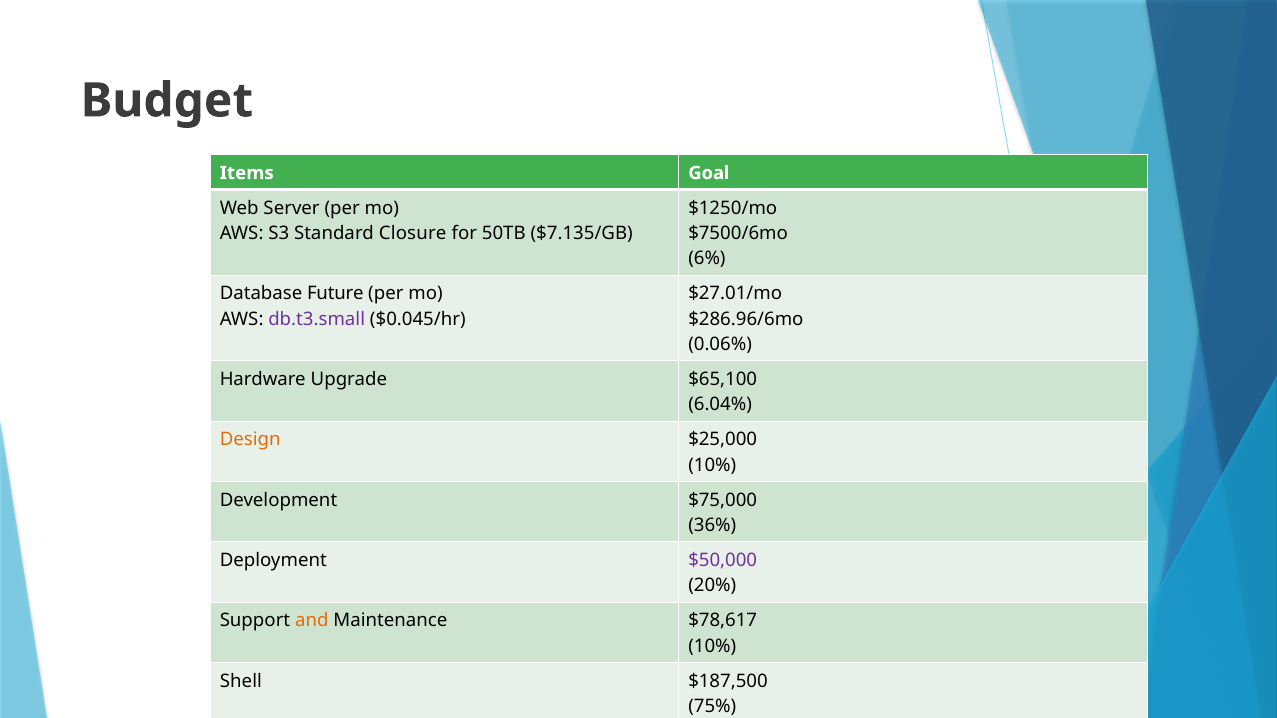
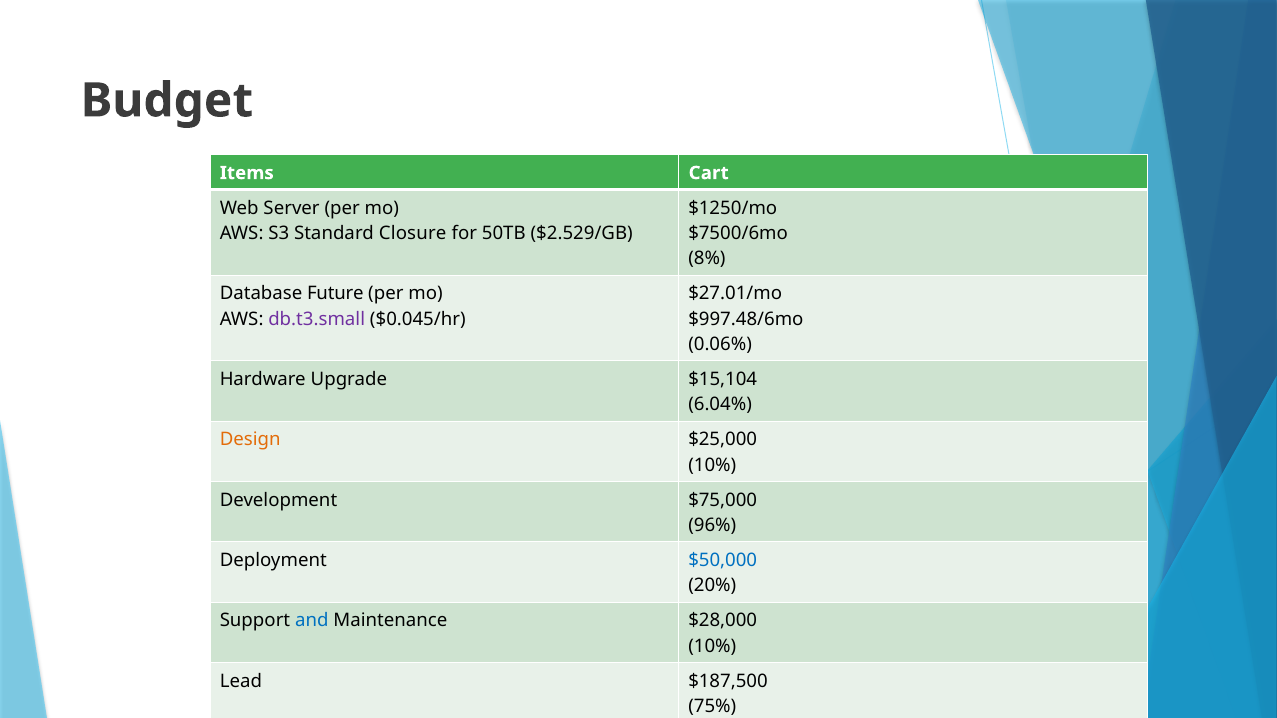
Goal: Goal -> Cart (709, 173)
$7.135/GB: $7.135/GB -> $2.529/GB (582, 233)
6%: 6% -> 8% (707, 259)
$286.96/6mo: $286.96/6mo -> $997.48/6mo (746, 319)
$65,100: $65,100 -> $15,104 (723, 380)
36%: 36% -> 96% (712, 526)
$50,000 colour: purple -> blue (723, 561)
and colour: orange -> blue (312, 621)
$78,617: $78,617 -> $28,000 (723, 621)
Shell: Shell -> Lead (241, 681)
